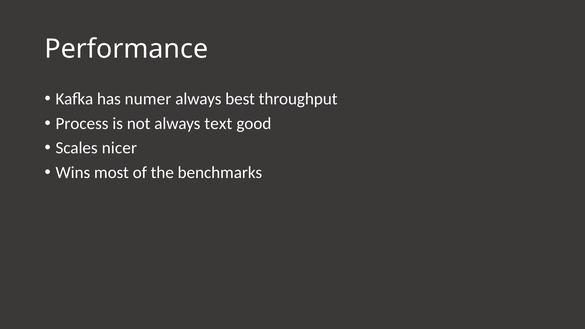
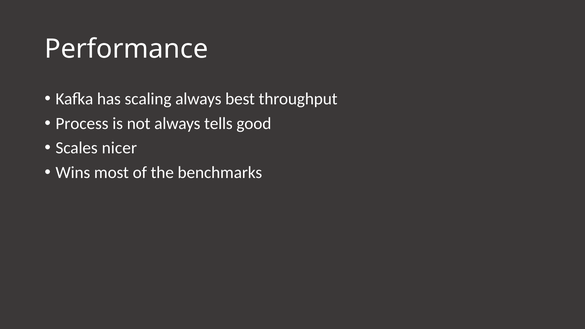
numer: numer -> scaling (148, 99)
text: text -> tells (218, 123)
